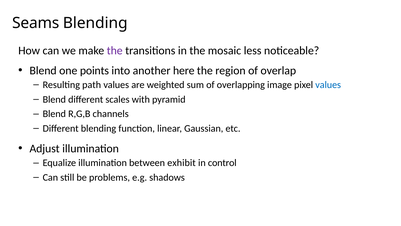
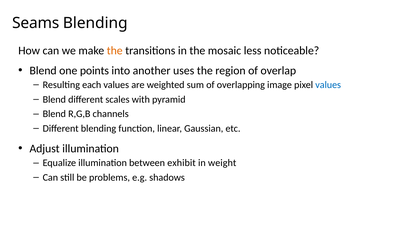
the colour: purple -> orange (115, 51)
here: here -> uses (184, 70)
path: path -> each (92, 85)
control: control -> weight (222, 163)
